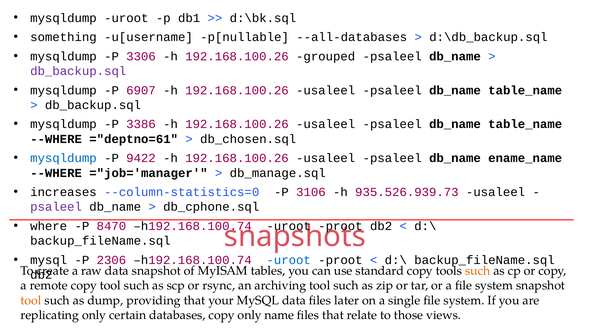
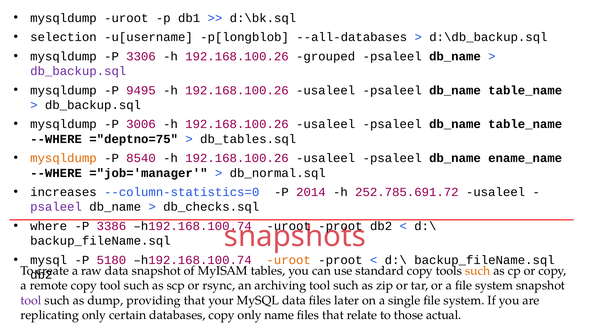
something: something -> selection (63, 37)
p[nullable: p[nullable -> p[longblob (245, 37)
6907: 6907 -> 9495 (141, 90)
3386: 3386 -> 3006 (141, 124)
="deptno=61: ="deptno=61 -> ="deptno=75 (134, 139)
db_chosen.sql: db_chosen.sql -> db_tables.sql (248, 139)
mysqldump colour: blue -> orange (63, 158)
9422: 9422 -> 8540 (141, 158)
db_manage.sql: db_manage.sql -> db_normal.sql (278, 173)
3106: 3106 -> 2014 (311, 192)
935.526.939.73: 935.526.939.73 -> 252.785.691.72 (407, 192)
db_cphone.sql: db_cphone.sql -> db_checks.sql (211, 207)
8470: 8470 -> 3386 (111, 226)
2306: 2306 -> 5180 (111, 260)
uroot colour: blue -> orange (289, 260)
tool colour: orange -> purple (31, 300)
views: views -> actual (444, 315)
